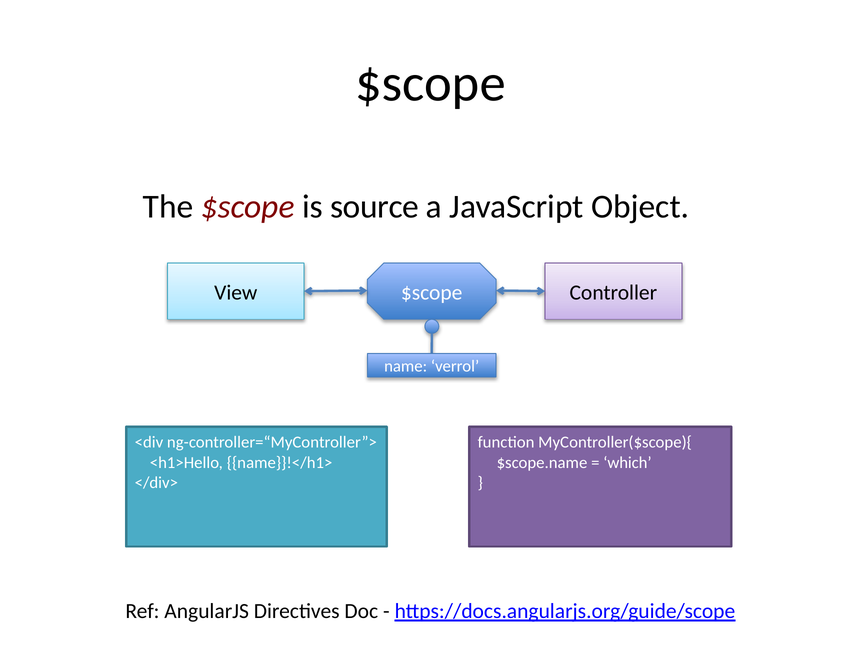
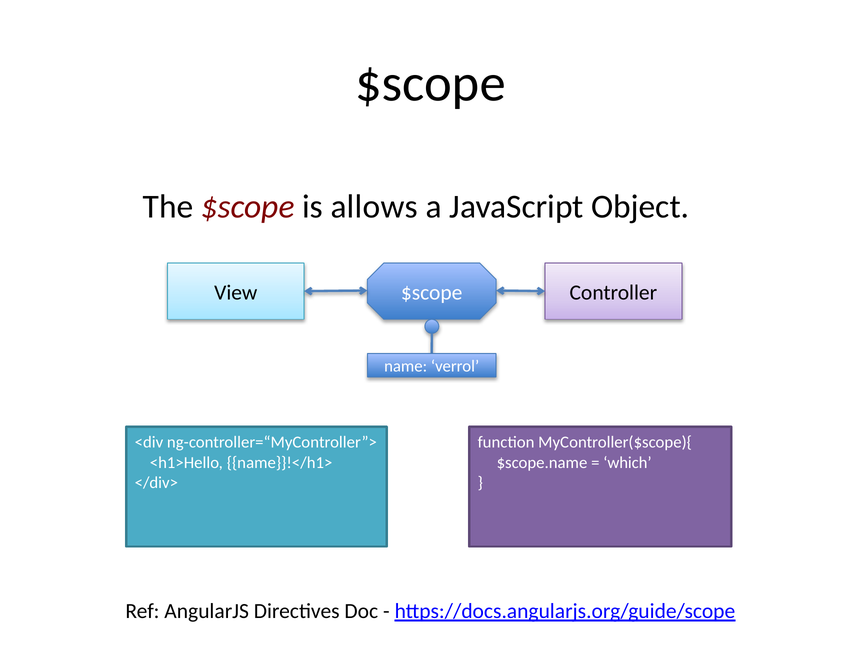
source: source -> allows (374, 206)
